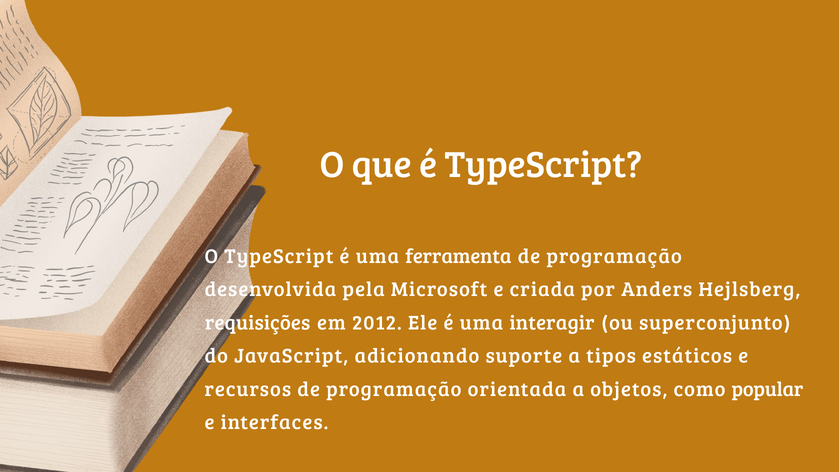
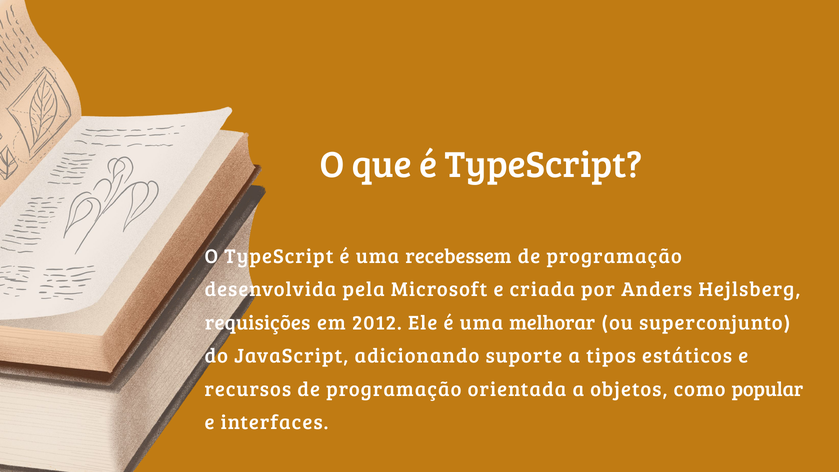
ferramenta: ferramenta -> recebessem (458, 257)
interagir: interagir -> melhorar (552, 323)
